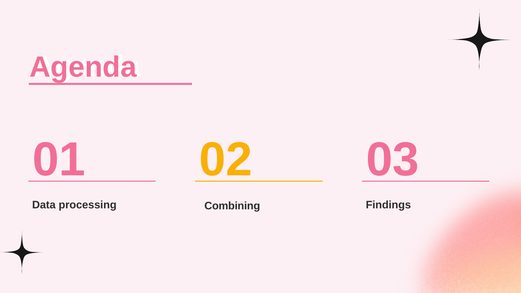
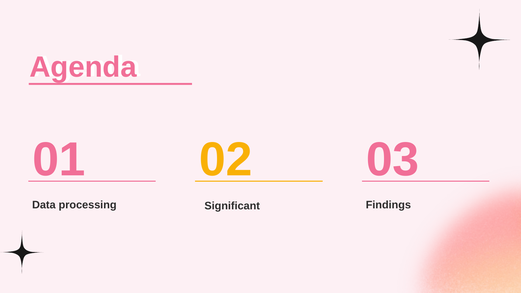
Combining: Combining -> Significant (232, 206)
